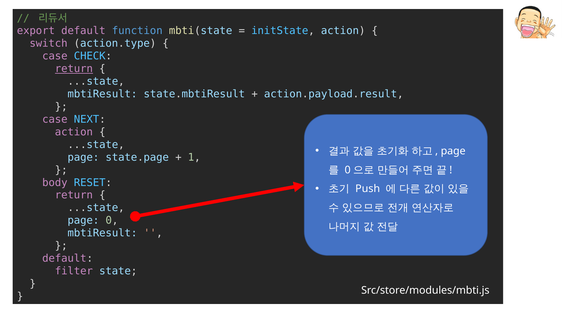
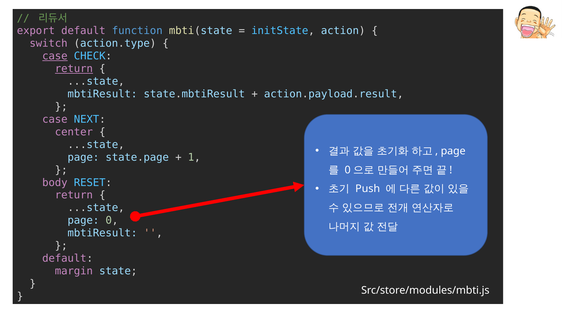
case underline: none -> present (55, 56)
action: action -> center (74, 132)
filter: filter -> margin (74, 271)
